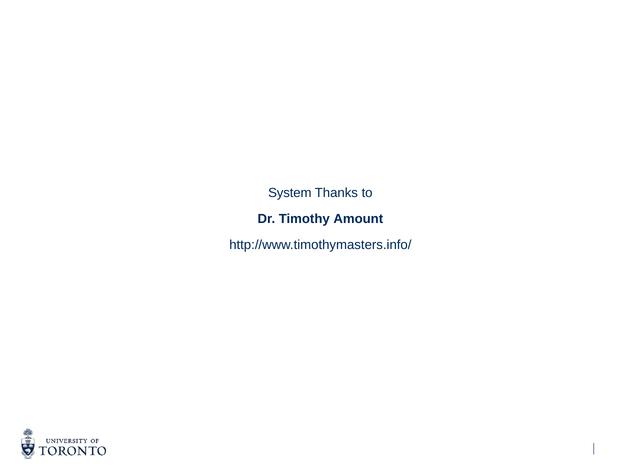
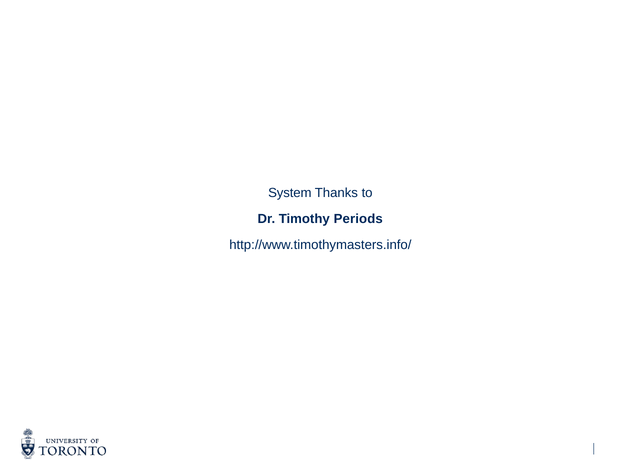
Amount: Amount -> Periods (358, 219)
